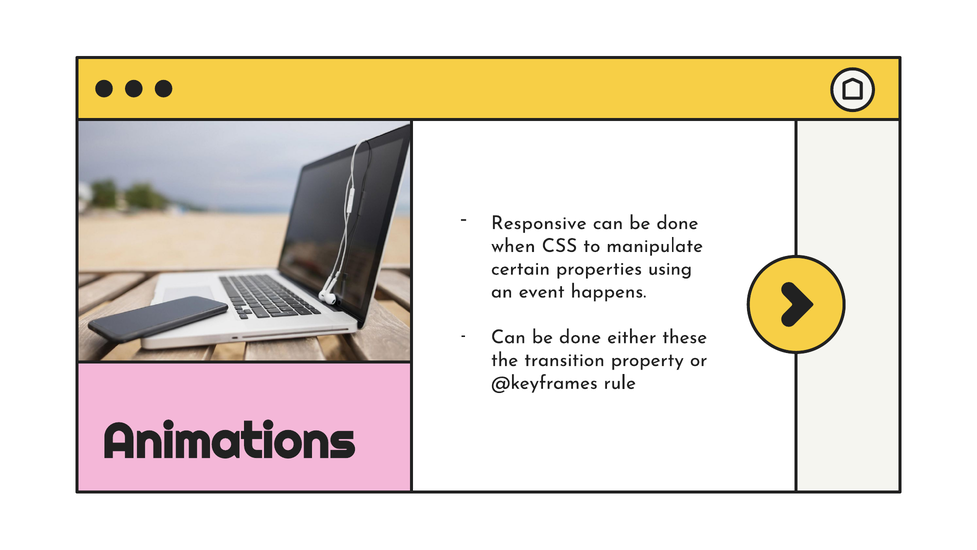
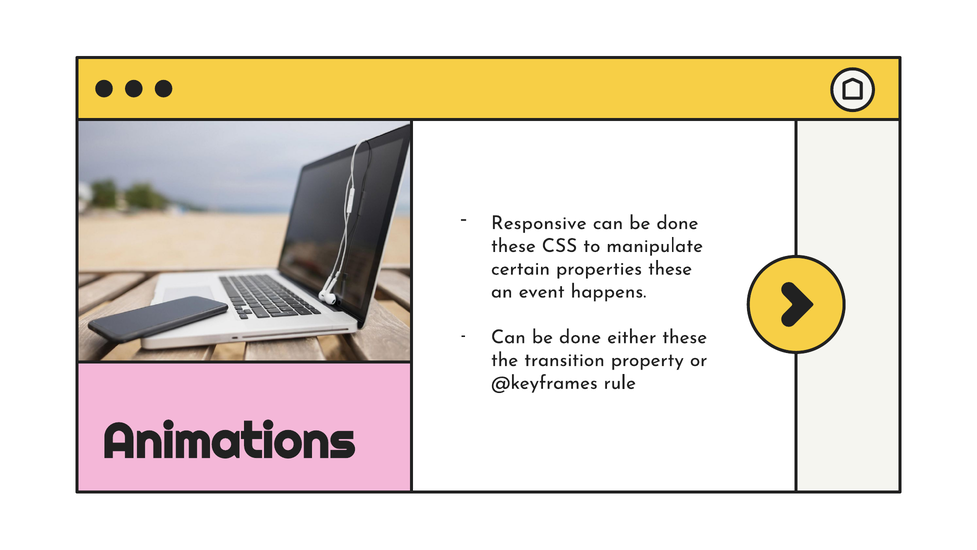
when: when -> these (513, 245)
properties using: using -> these (670, 268)
